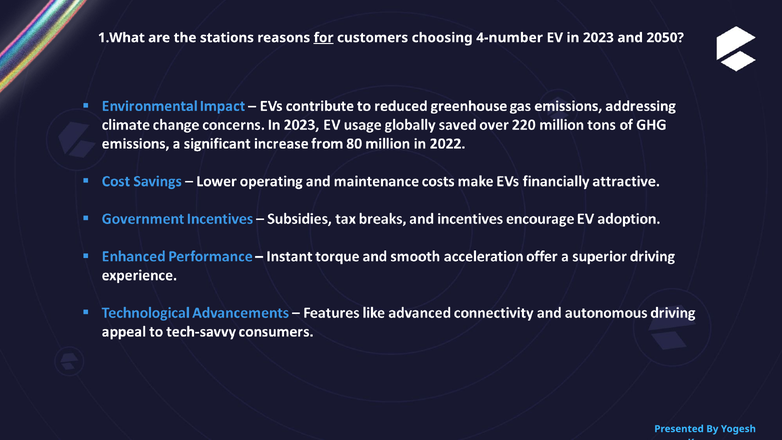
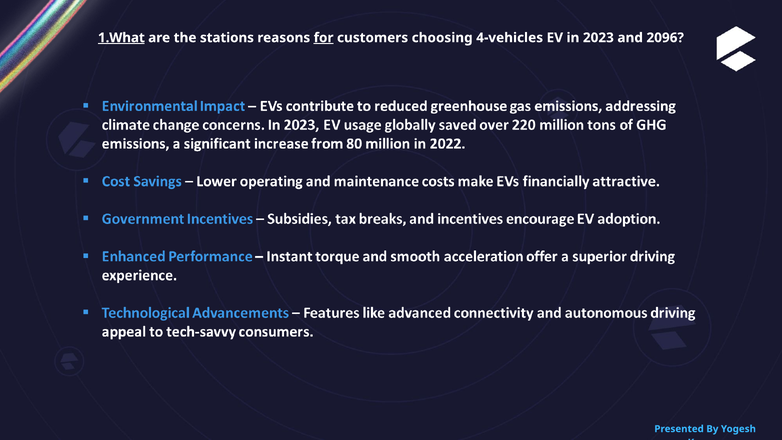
1.What underline: none -> present (121, 38)
4-number: 4-number -> 4-vehicles (510, 38)
2050: 2050 -> 2096 (665, 38)
